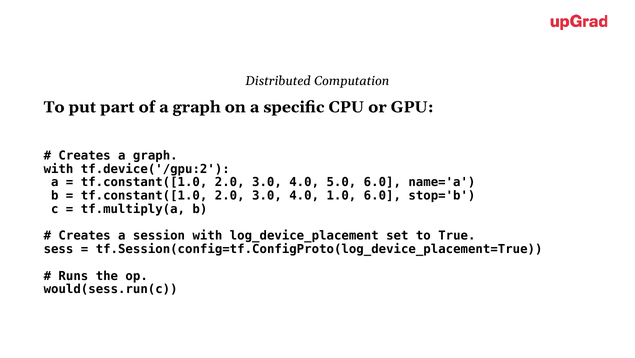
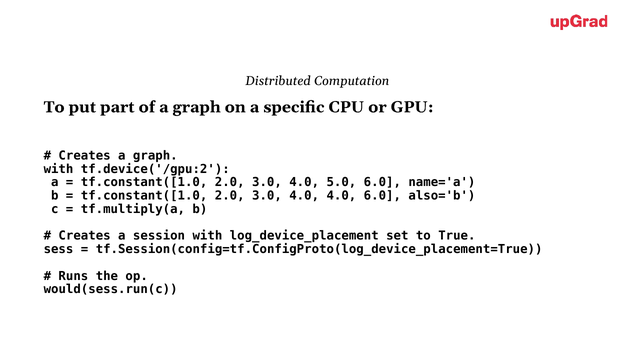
4.0 1.0: 1.0 -> 4.0 (341, 196)
stop='b: stop='b -> also='b (442, 196)
